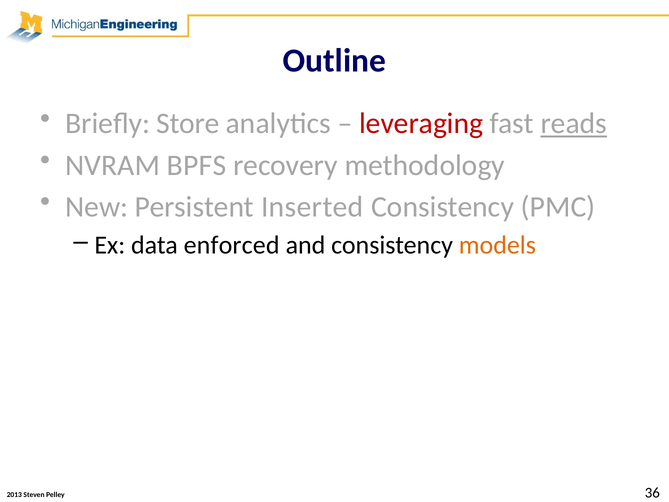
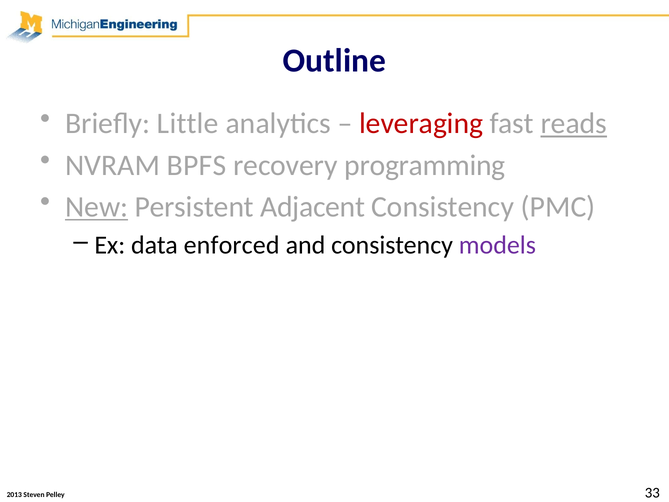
Store: Store -> Little (188, 124)
methodology: methodology -> programming (425, 165)
New underline: none -> present (97, 207)
Inserted: Inserted -> Adjacent (313, 207)
models colour: orange -> purple (497, 245)
36: 36 -> 33 (652, 493)
